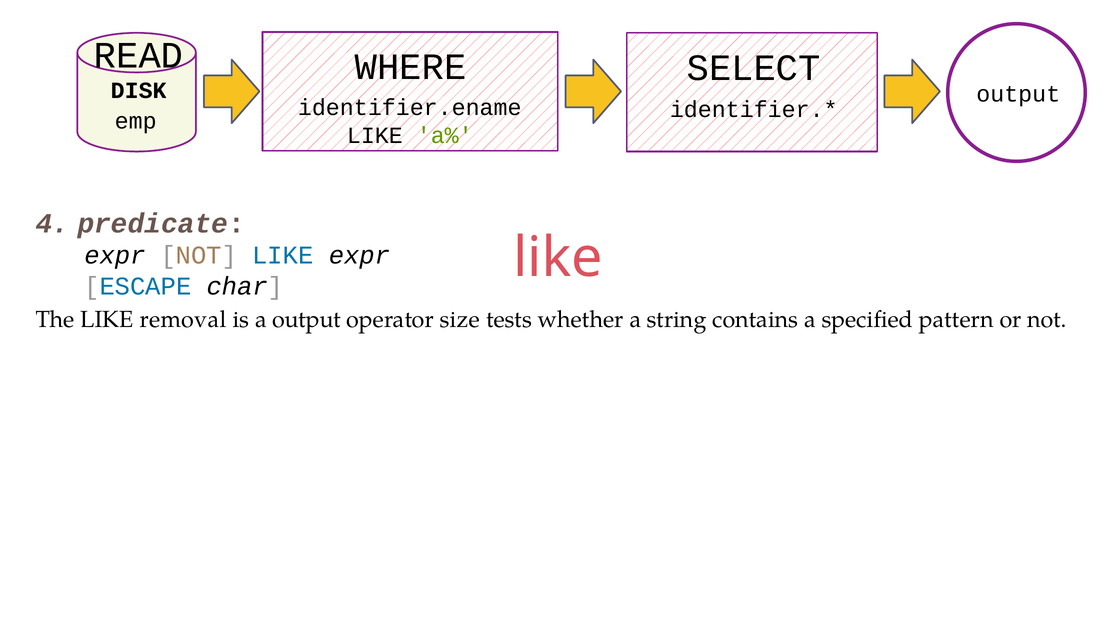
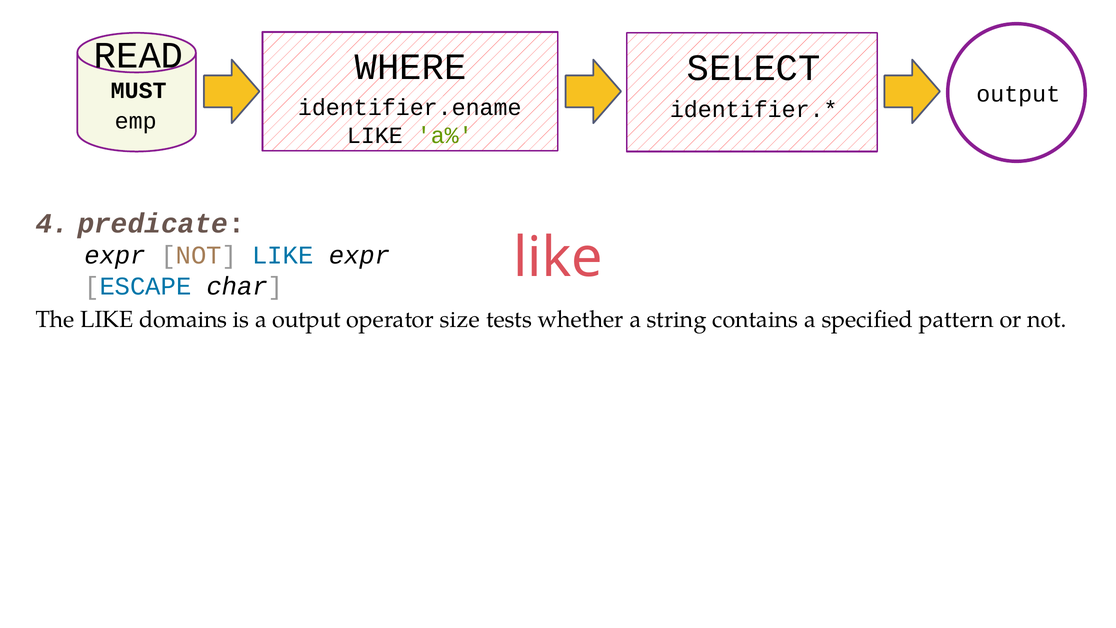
DISK: DISK -> MUST (139, 91)
removal: removal -> domains (183, 320)
